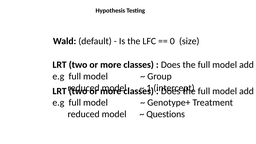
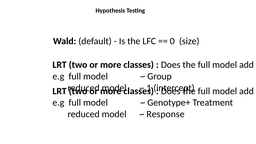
Questions: Questions -> Response (166, 114)
